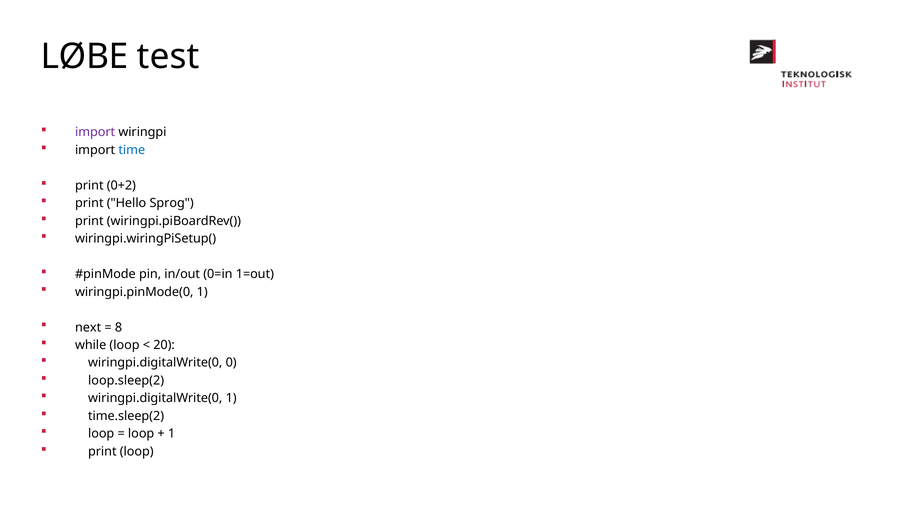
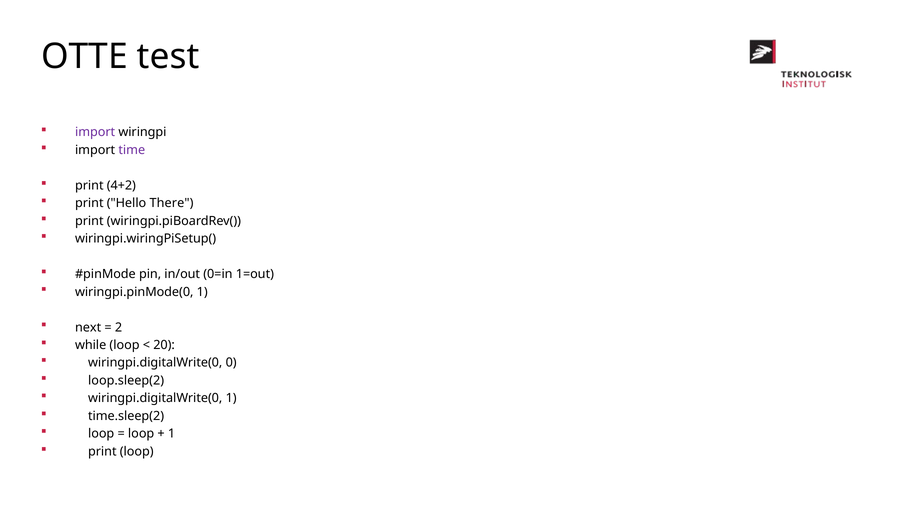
LØBE: LØBE -> OTTE (84, 57)
time colour: blue -> purple (132, 150)
0+2: 0+2 -> 4+2 (121, 185)
Sprog: Sprog -> There (172, 203)
8: 8 -> 2 (119, 327)
